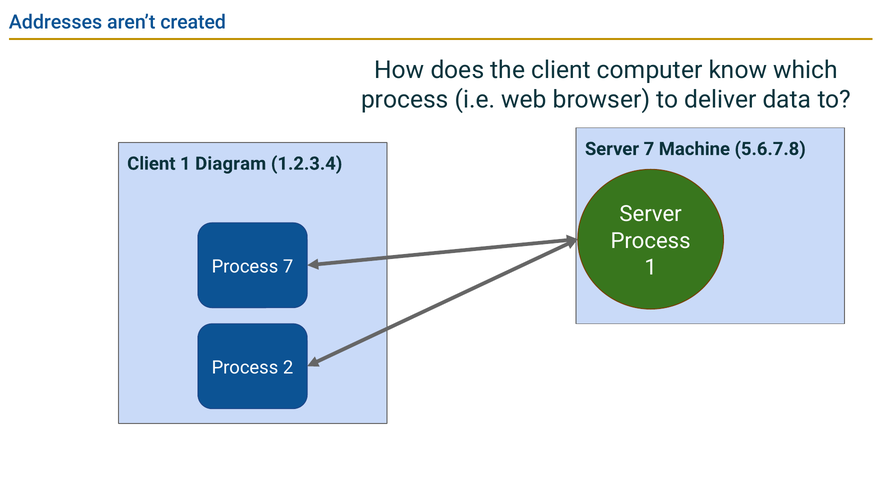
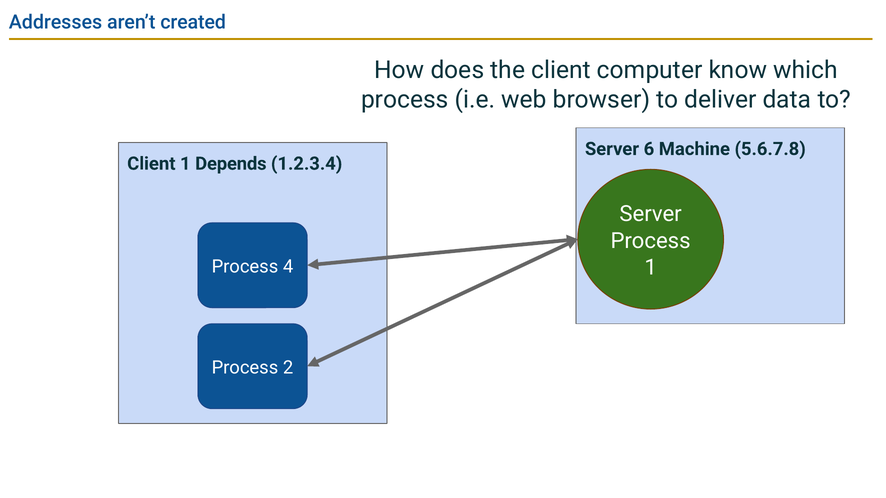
Server 7: 7 -> 6 (649, 149)
Diagram: Diagram -> Depends (231, 164)
Process 7: 7 -> 4 (288, 267)
